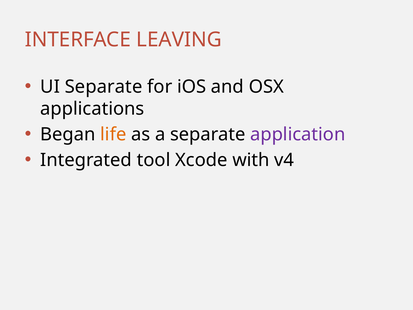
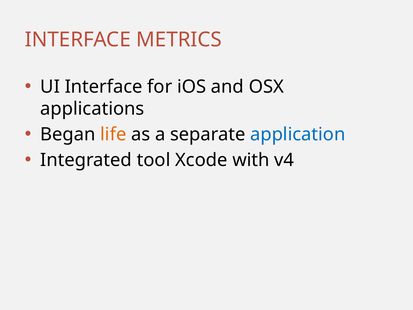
LEAVING: LEAVING -> METRICS (179, 40)
UI Separate: Separate -> Interface (104, 87)
application colour: purple -> blue (298, 134)
